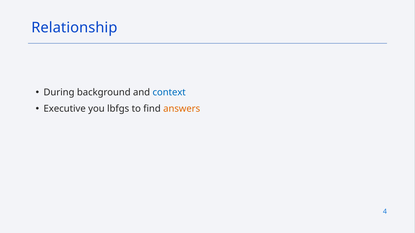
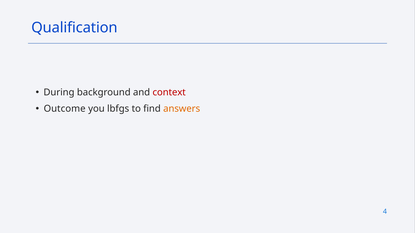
Relationship: Relationship -> Qualification (74, 28)
context colour: blue -> red (169, 92)
Executive: Executive -> Outcome (65, 109)
